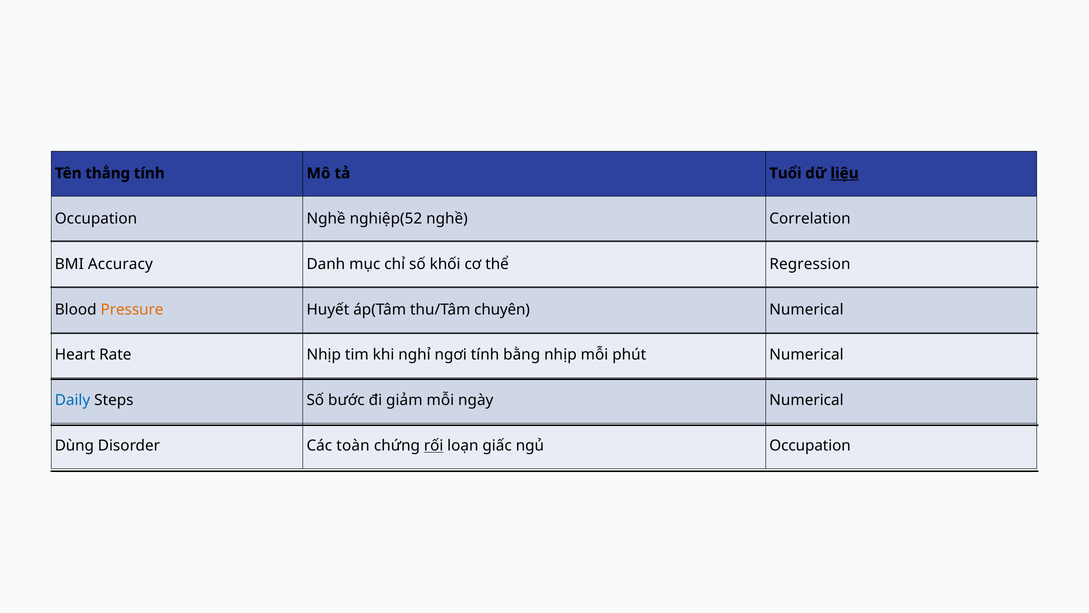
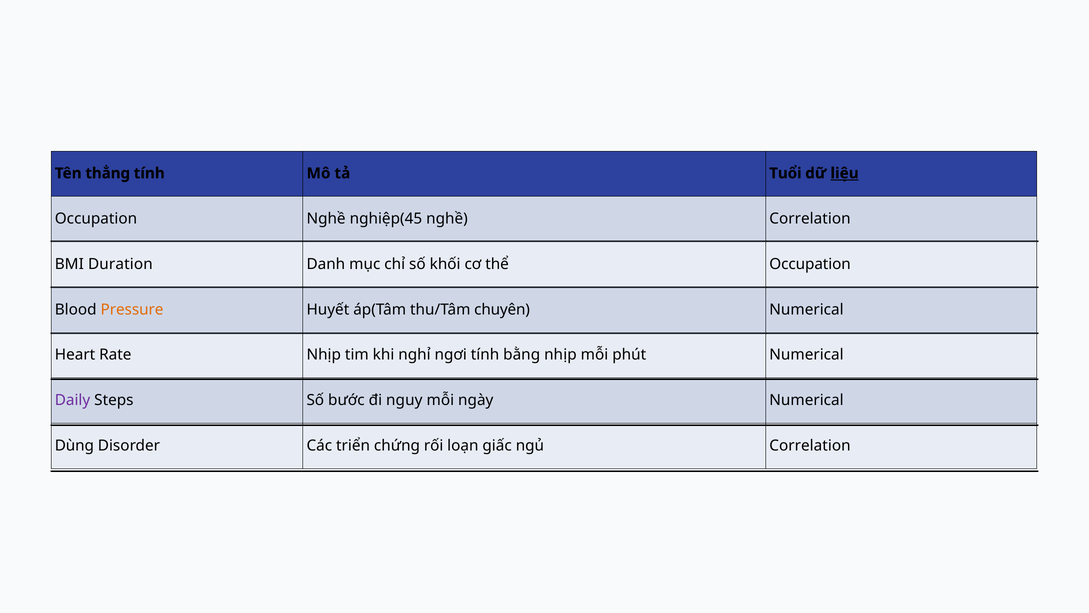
nghiệp(52: nghiệp(52 -> nghiệp(45 (386, 219)
Accuracy: Accuracy -> Duration (120, 264)
thể Regression: Regression -> Occupation (810, 264)
Daily colour: blue -> purple (73, 400)
giảm: giảm -> nguy (404, 400)
toàn: toàn -> triển (353, 445)
rối underline: present -> none (434, 445)
ngủ Occupation: Occupation -> Correlation (810, 445)
